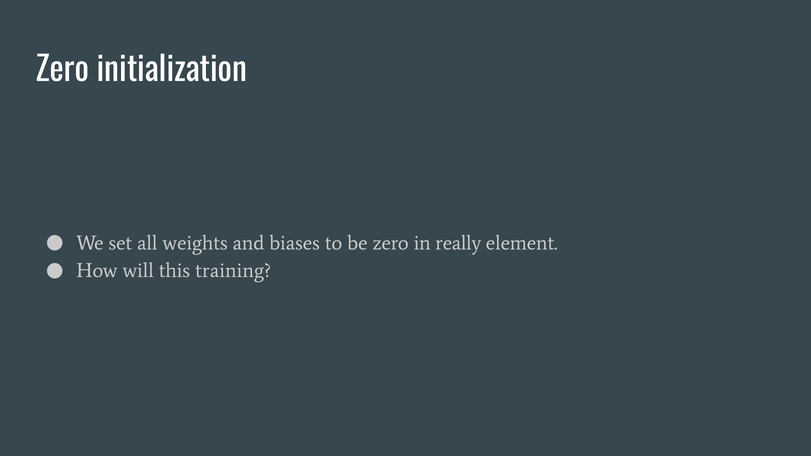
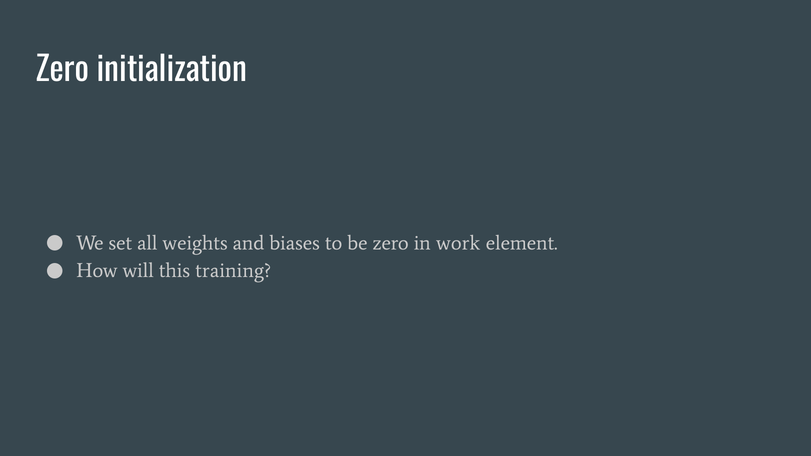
really: really -> work (458, 243)
